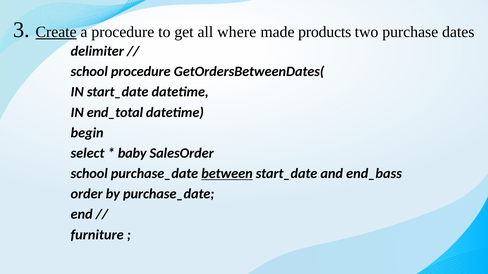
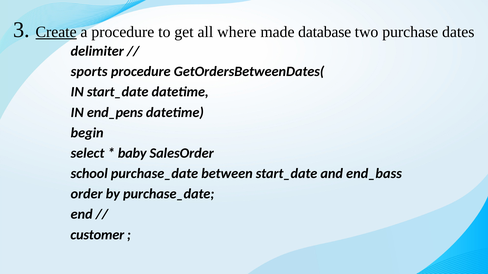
products: products -> database (325, 32)
school: school -> sports (89, 72)
end_total: end_total -> end_pens (115, 113)
between underline: present -> none (227, 174)
furniture: furniture -> customer (97, 235)
